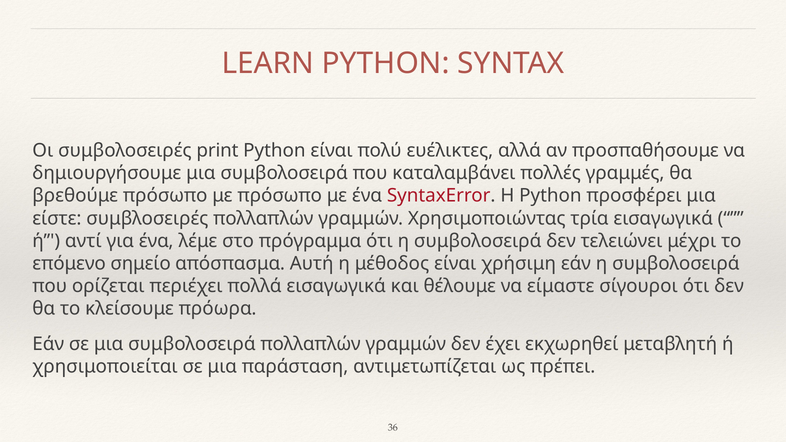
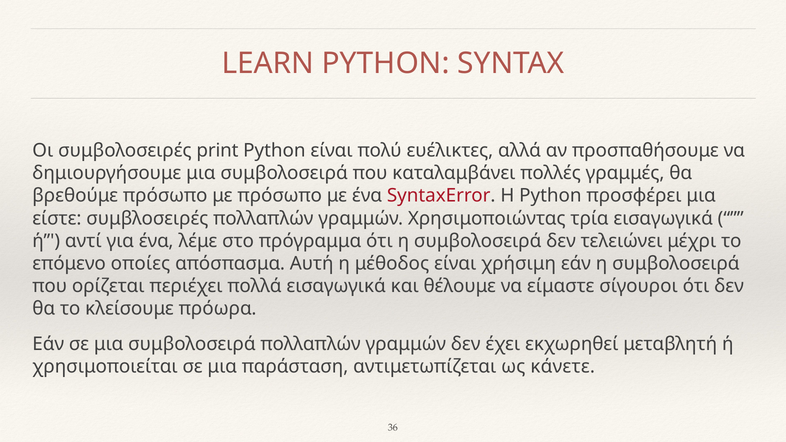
σημείο: σημείο -> οποίες (140, 264)
πρέπει: πρέπει -> κάνετε (563, 367)
